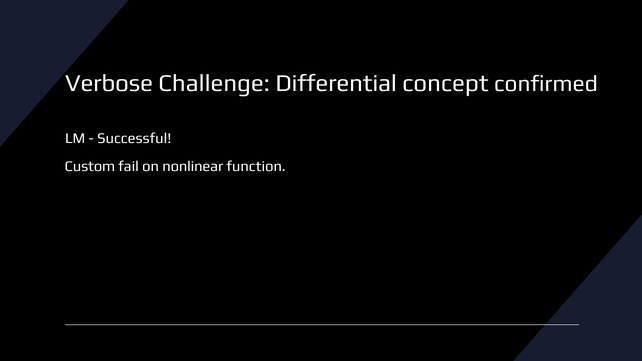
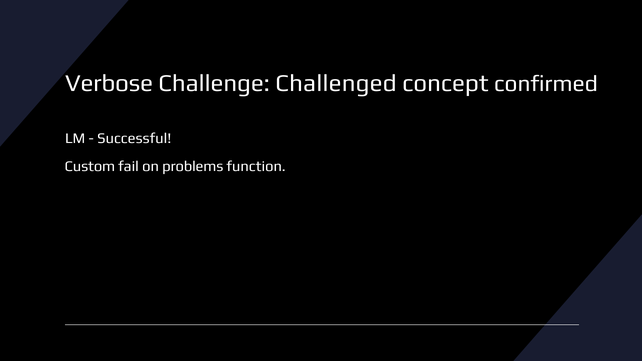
Differential: Differential -> Challenged (336, 83)
nonlinear: nonlinear -> problems (193, 166)
